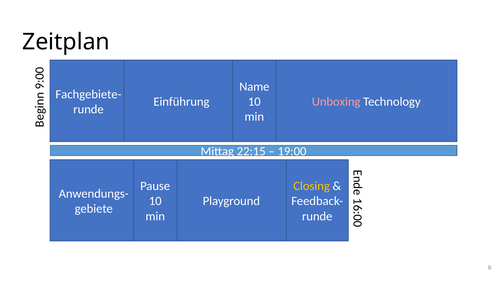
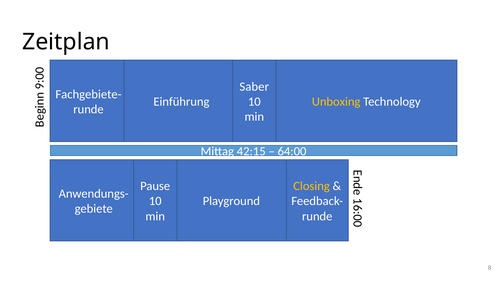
Name: Name -> Saber (254, 87)
Unboxing colour: pink -> yellow (336, 102)
22:15: 22:15 -> 42:15 (251, 151)
19:00: 19:00 -> 64:00 (292, 151)
